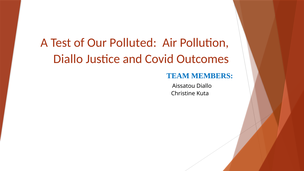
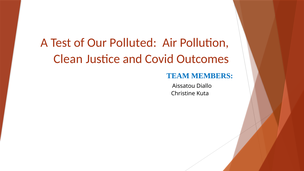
Diallo: Diallo -> Clean (68, 59)
